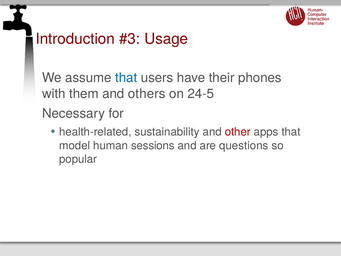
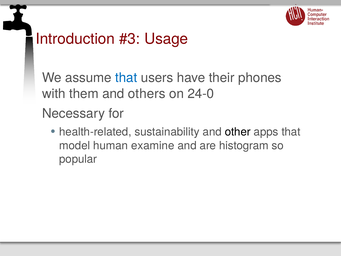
24-5: 24-5 -> 24-0 (201, 94)
other colour: red -> black (238, 132)
sessions: sessions -> examine (153, 145)
questions: questions -> histogram (244, 145)
